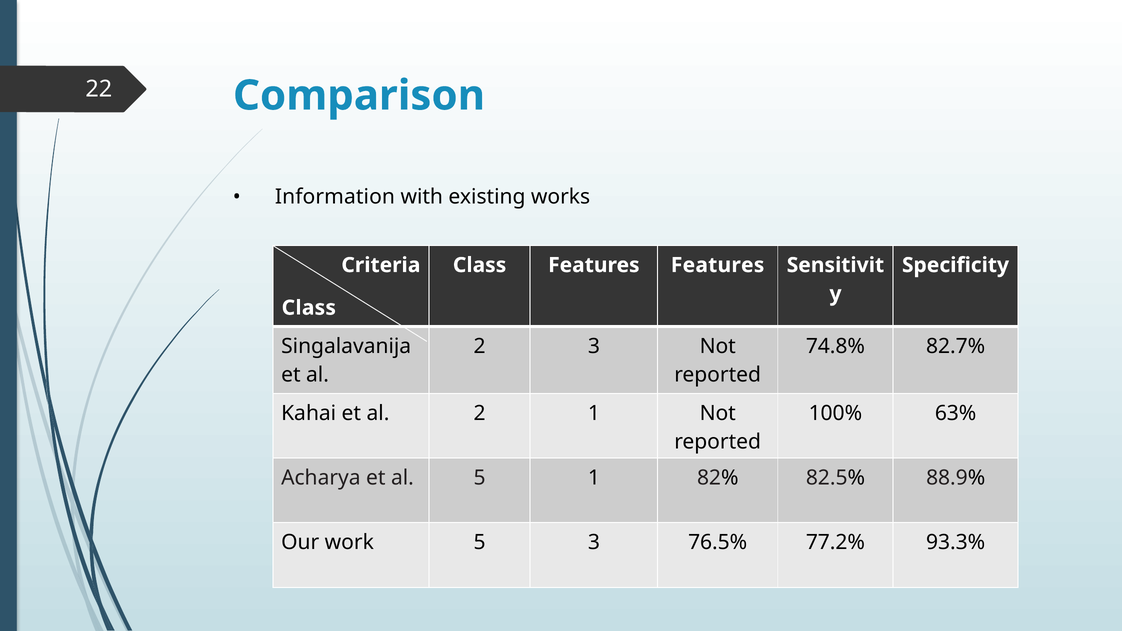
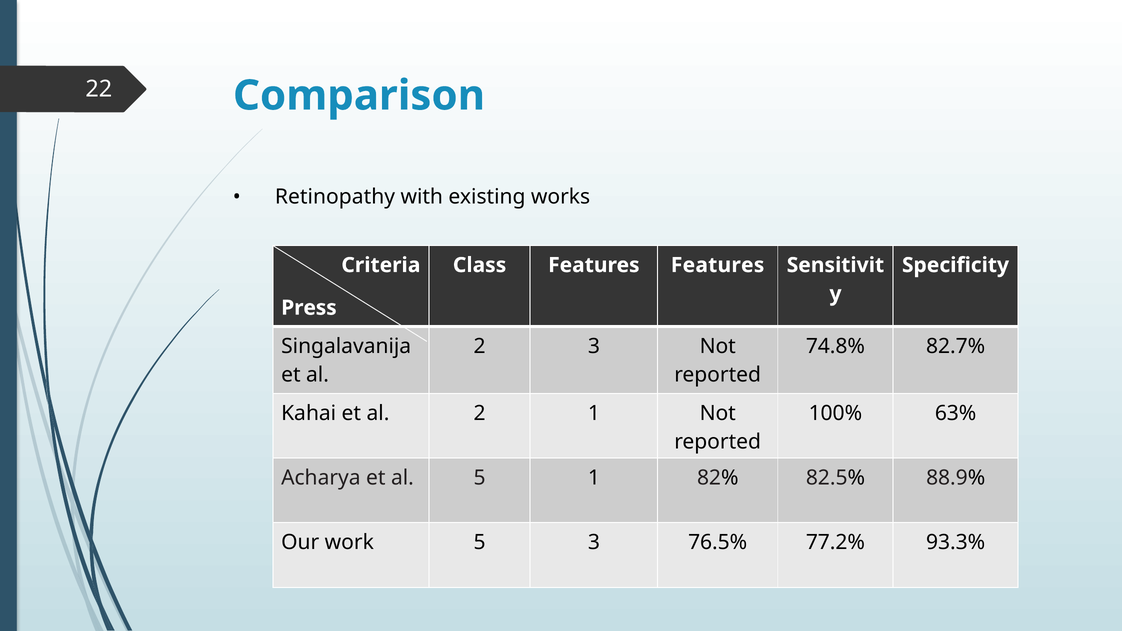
Information: Information -> Retinopathy (335, 197)
Class: Class -> Press (309, 308)
